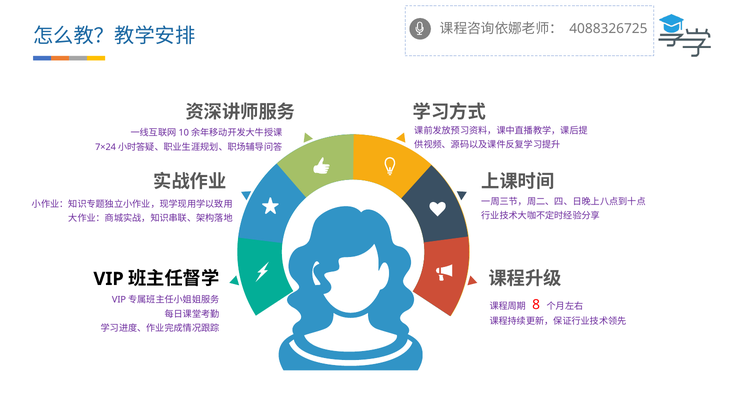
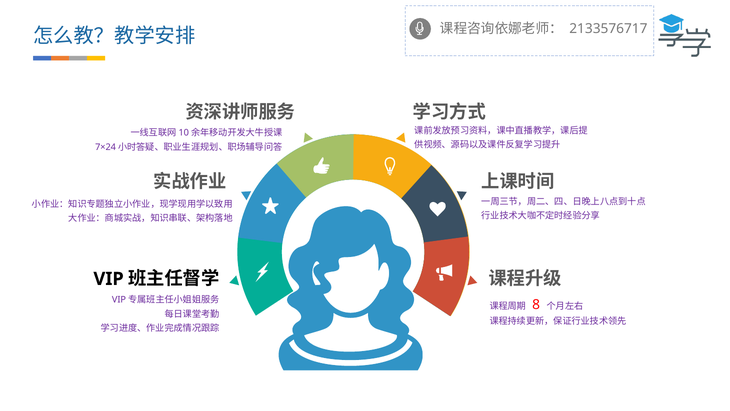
4088326725: 4088326725 -> 2133576717 (608, 29)
